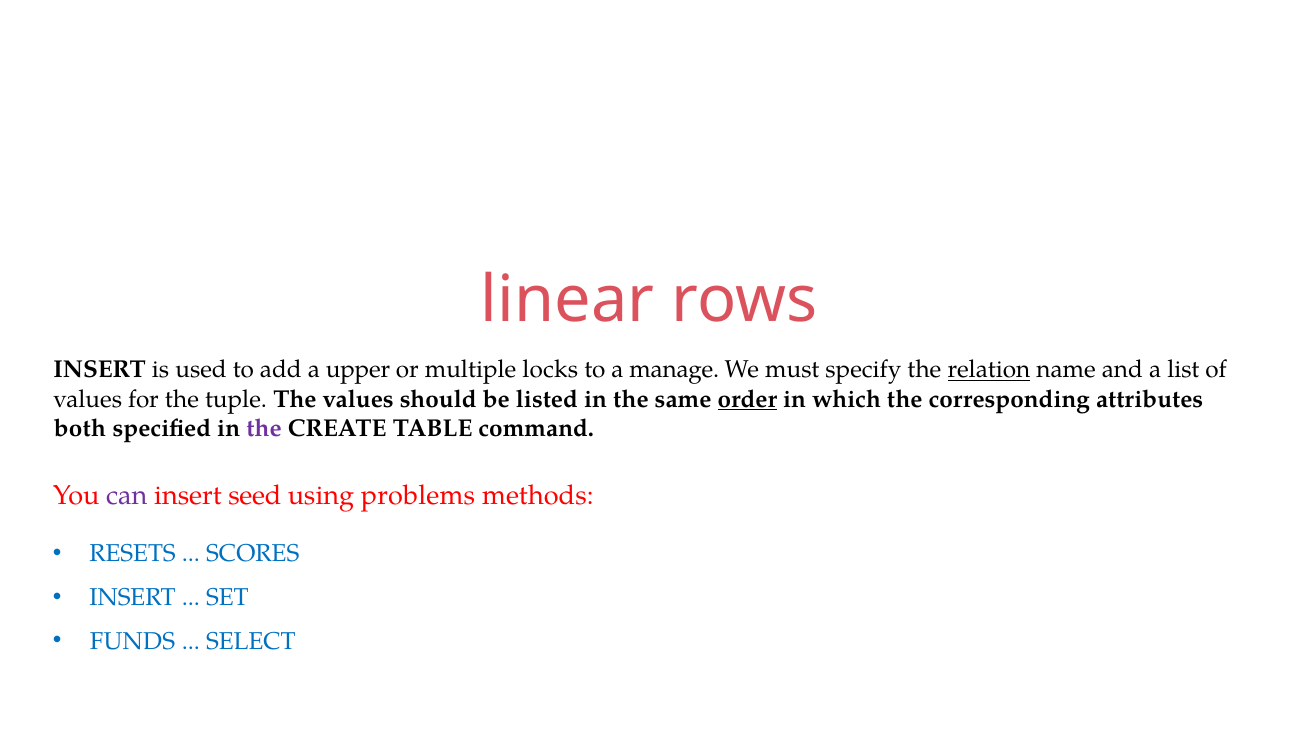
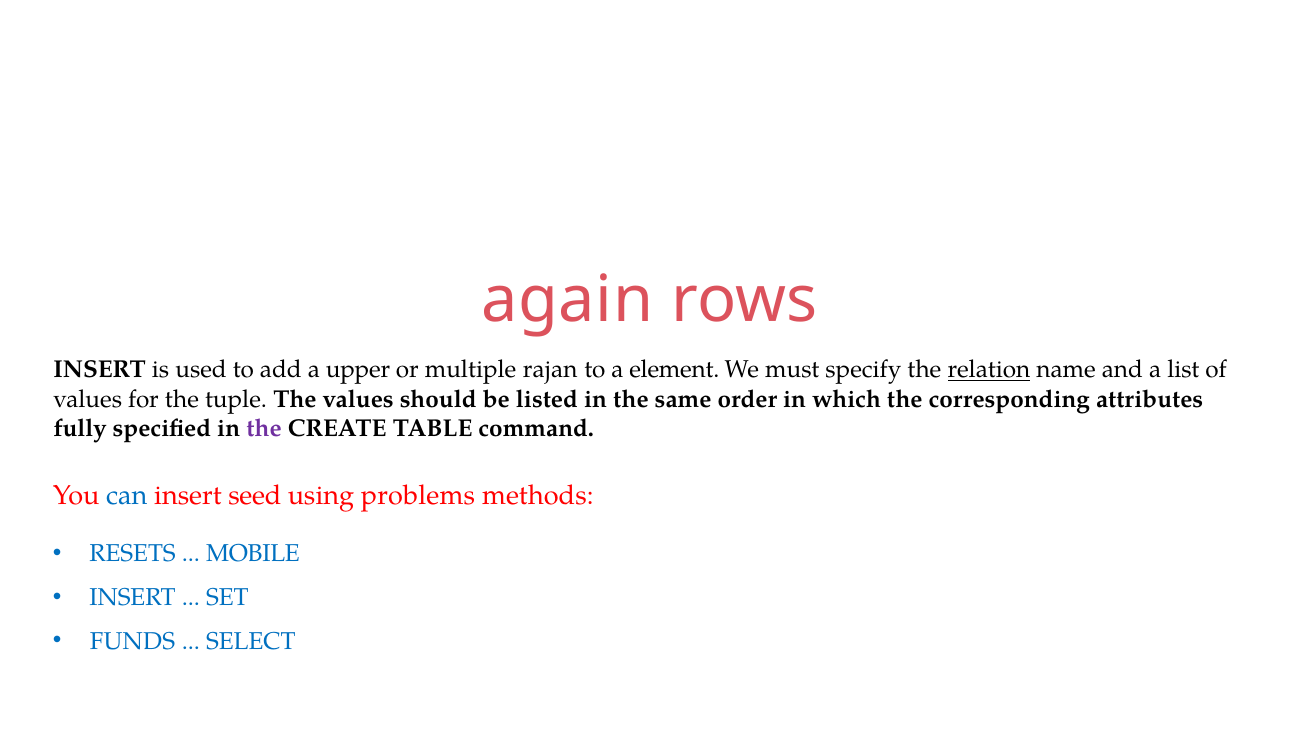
linear: linear -> again (567, 300)
locks: locks -> rajan (550, 370)
manage: manage -> element (674, 370)
order underline: present -> none (747, 399)
both: both -> fully (80, 428)
can colour: purple -> blue (127, 495)
SCORES: SCORES -> MOBILE (253, 554)
